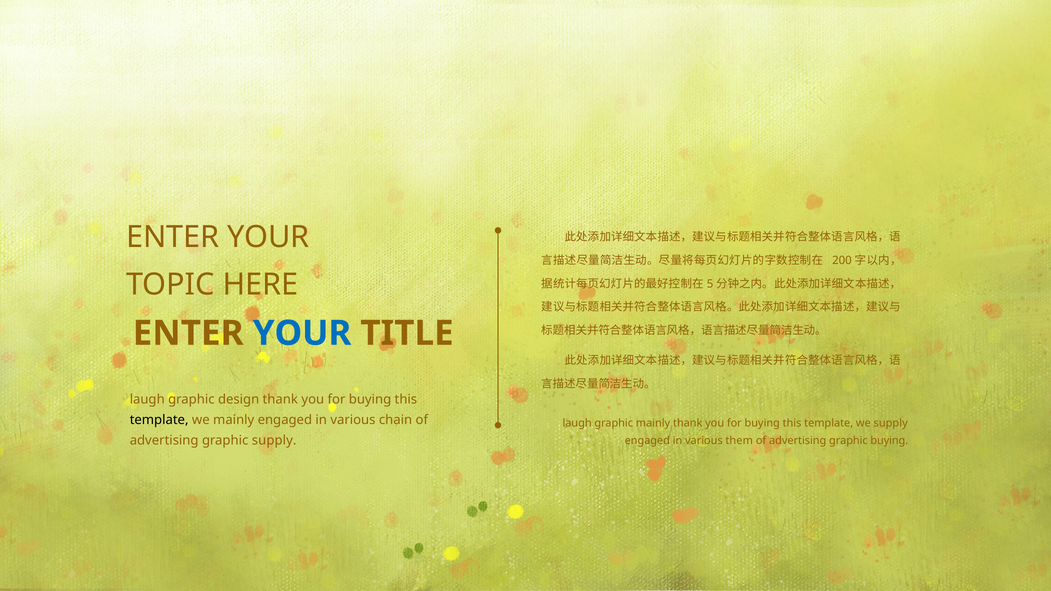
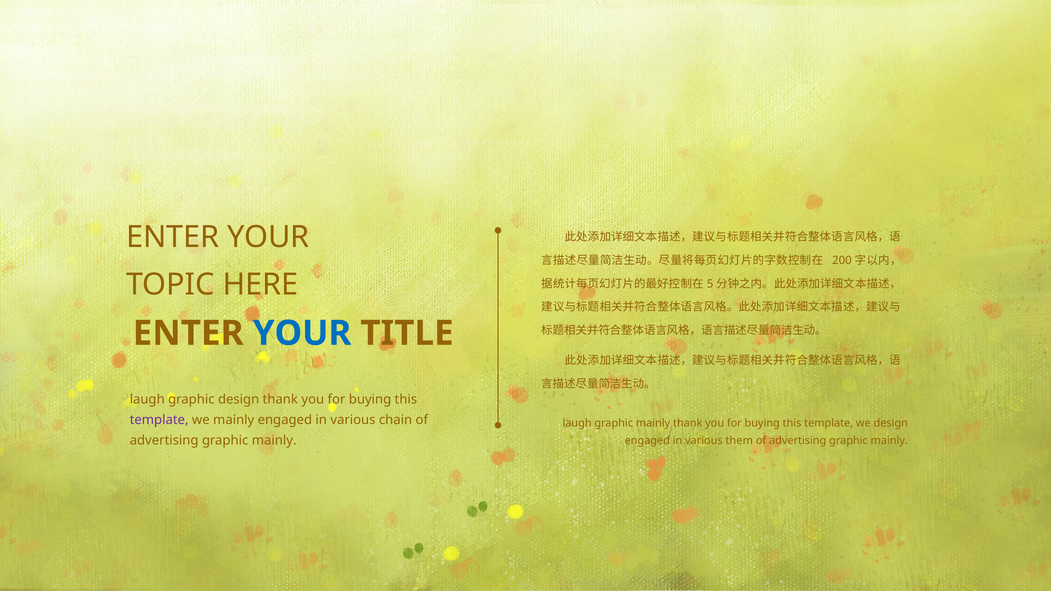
template colour: black -> purple (159, 420)
we supply: supply -> design (891, 423)
supply: supply -> mainly (274, 441)
buying: buying -> mainly (889, 441)
